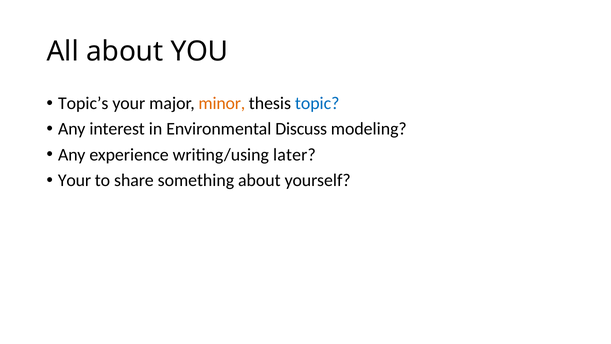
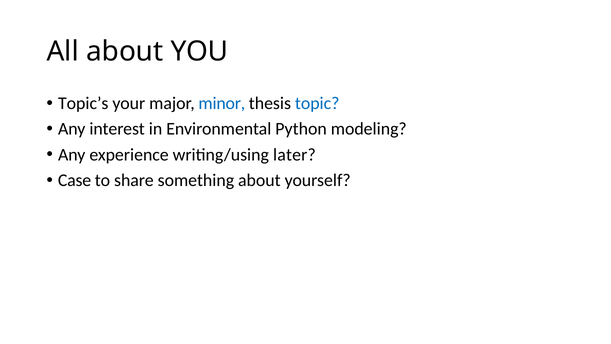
minor colour: orange -> blue (222, 103)
Discuss: Discuss -> Python (301, 129)
Your: Your -> Case (75, 180)
